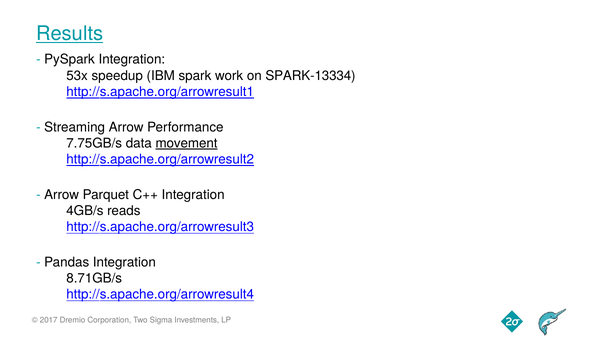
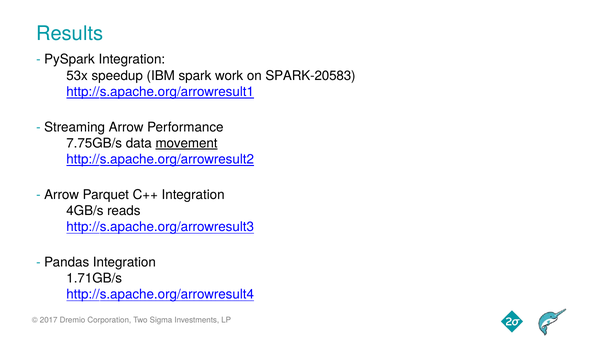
Results underline: present -> none (70, 34)
SPARK-13334: SPARK-13334 -> SPARK-20583 (310, 76)
8.71GB/s: 8.71GB/s -> 1.71GB/s (94, 278)
